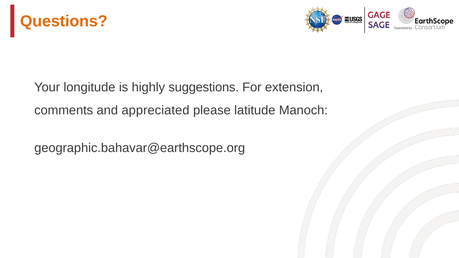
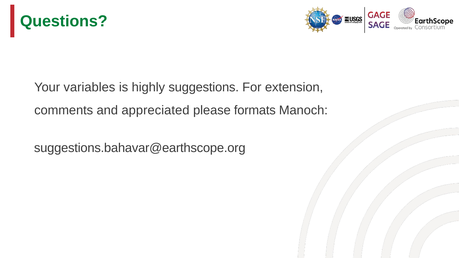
Questions colour: orange -> green (64, 21)
longitude: longitude -> variables (89, 87)
latitude: latitude -> formats (255, 110)
geographic.bahavar@earthscope.org: geographic.bahavar@earthscope.org -> suggestions.bahavar@earthscope.org (140, 148)
